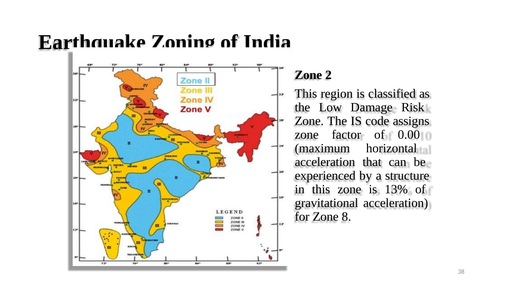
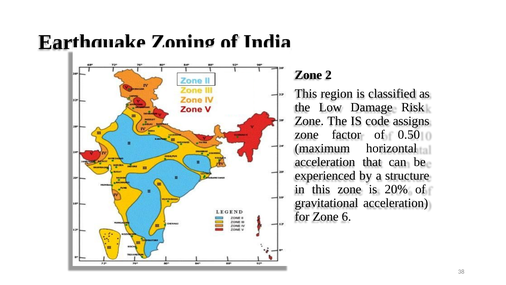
0.00: 0.00 -> 0.50 (409, 135)
13%: 13% -> 20% (396, 189)
8: 8 -> 6 (346, 216)
